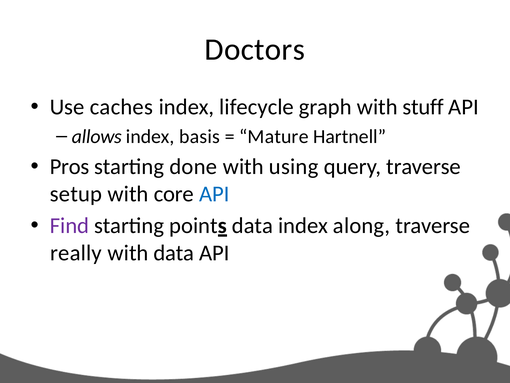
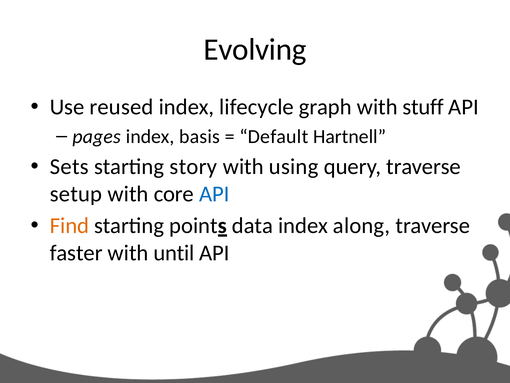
Doctors: Doctors -> Evolving (255, 49)
caches: caches -> reused (121, 107)
allows: allows -> pages (97, 136)
Mature: Mature -> Default (274, 136)
Pros: Pros -> Sets (69, 167)
done: done -> story (193, 167)
Find colour: purple -> orange (69, 225)
really: really -> faster (76, 253)
with data: data -> until (174, 253)
